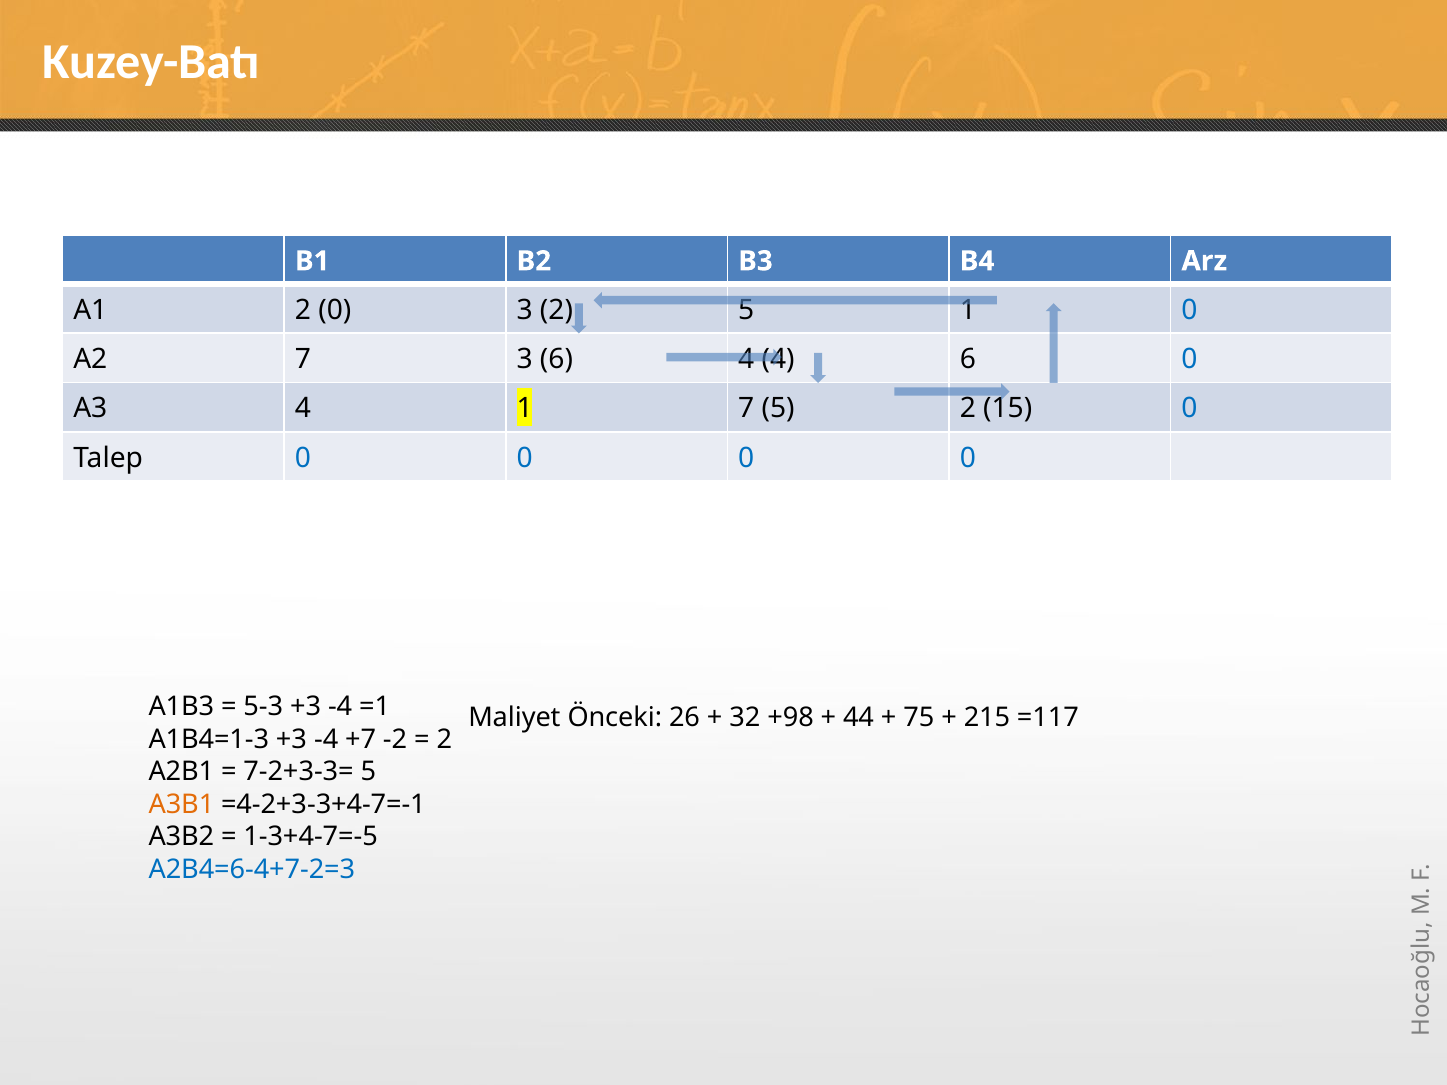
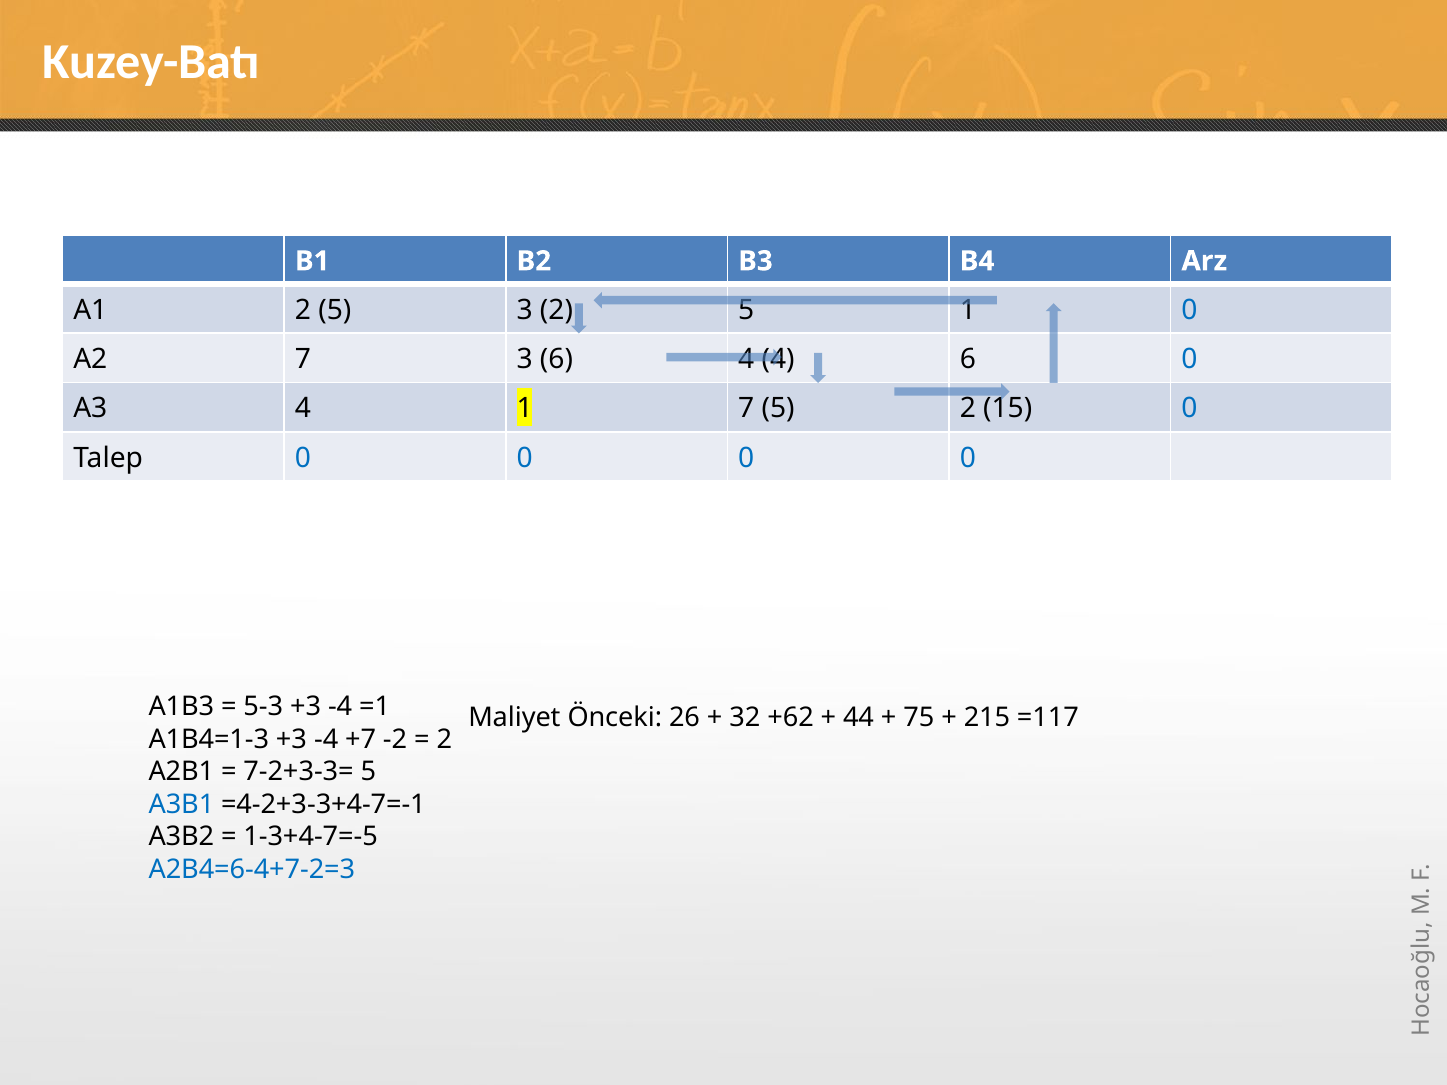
A1 2 0: 0 -> 5 (335, 310)
+98: +98 -> +62 (791, 718)
A3B1 colour: orange -> blue (181, 804)
